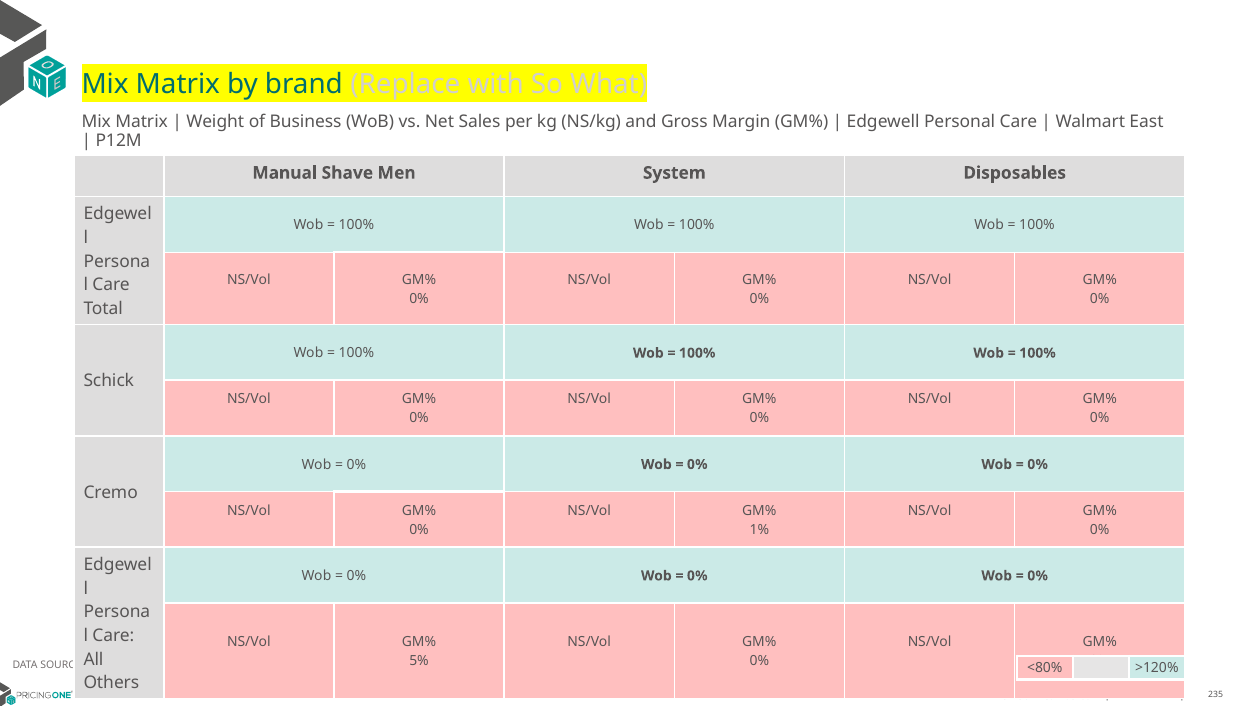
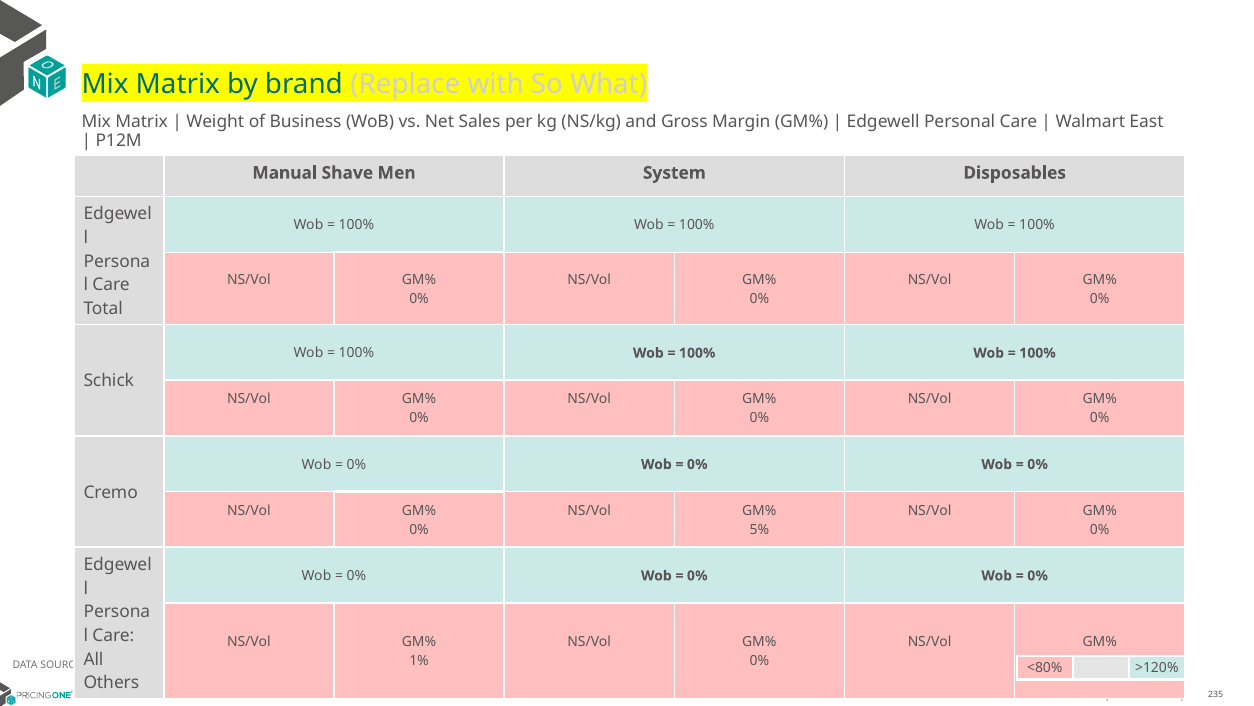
1%: 1% -> 5% (759, 529)
5%: 5% -> 1% (419, 661)
